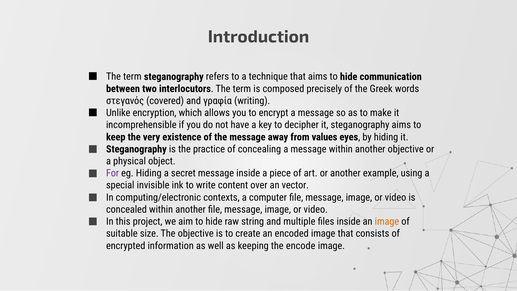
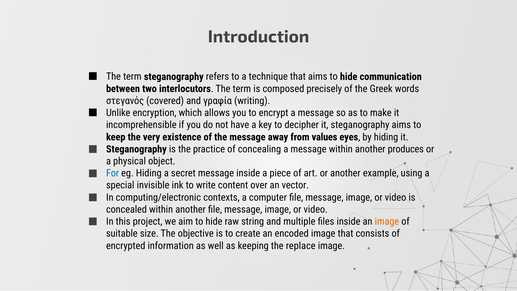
another objective: objective -> produces (406, 149)
For colour: purple -> blue (113, 173)
encode: encode -> replace (301, 246)
